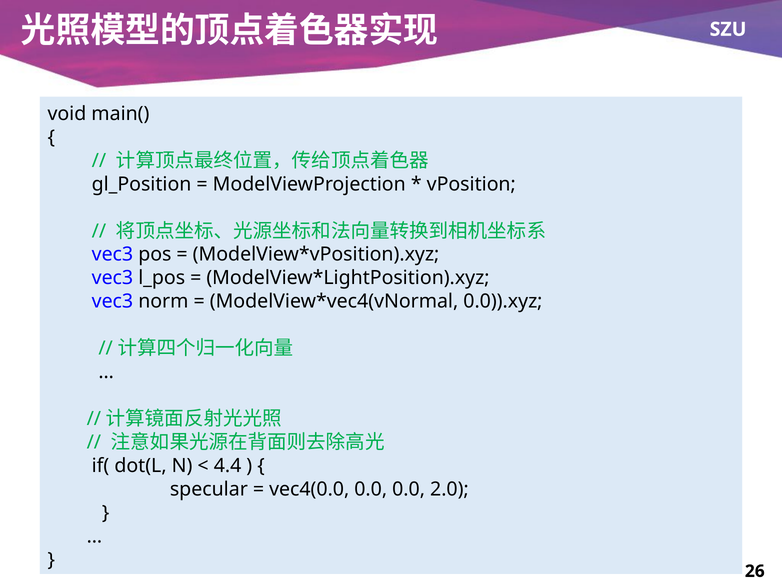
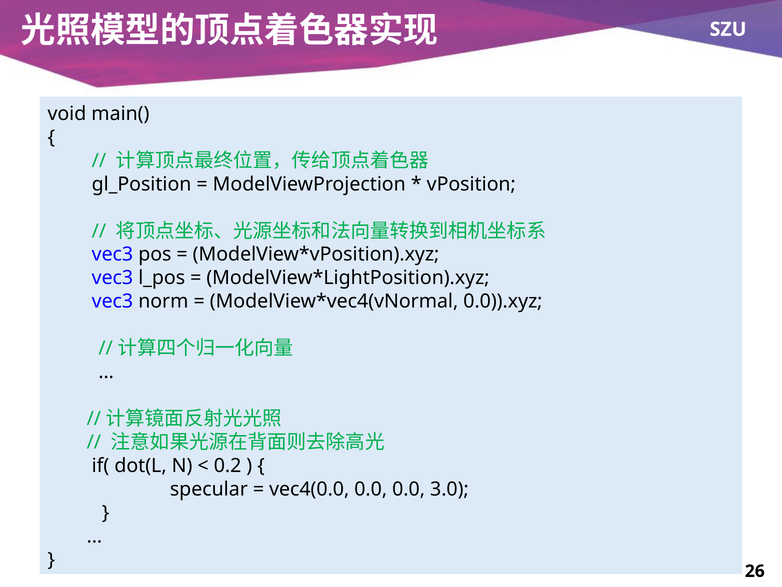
4.4: 4.4 -> 0.2 (228, 465)
2.0: 2.0 -> 3.0 (449, 489)
